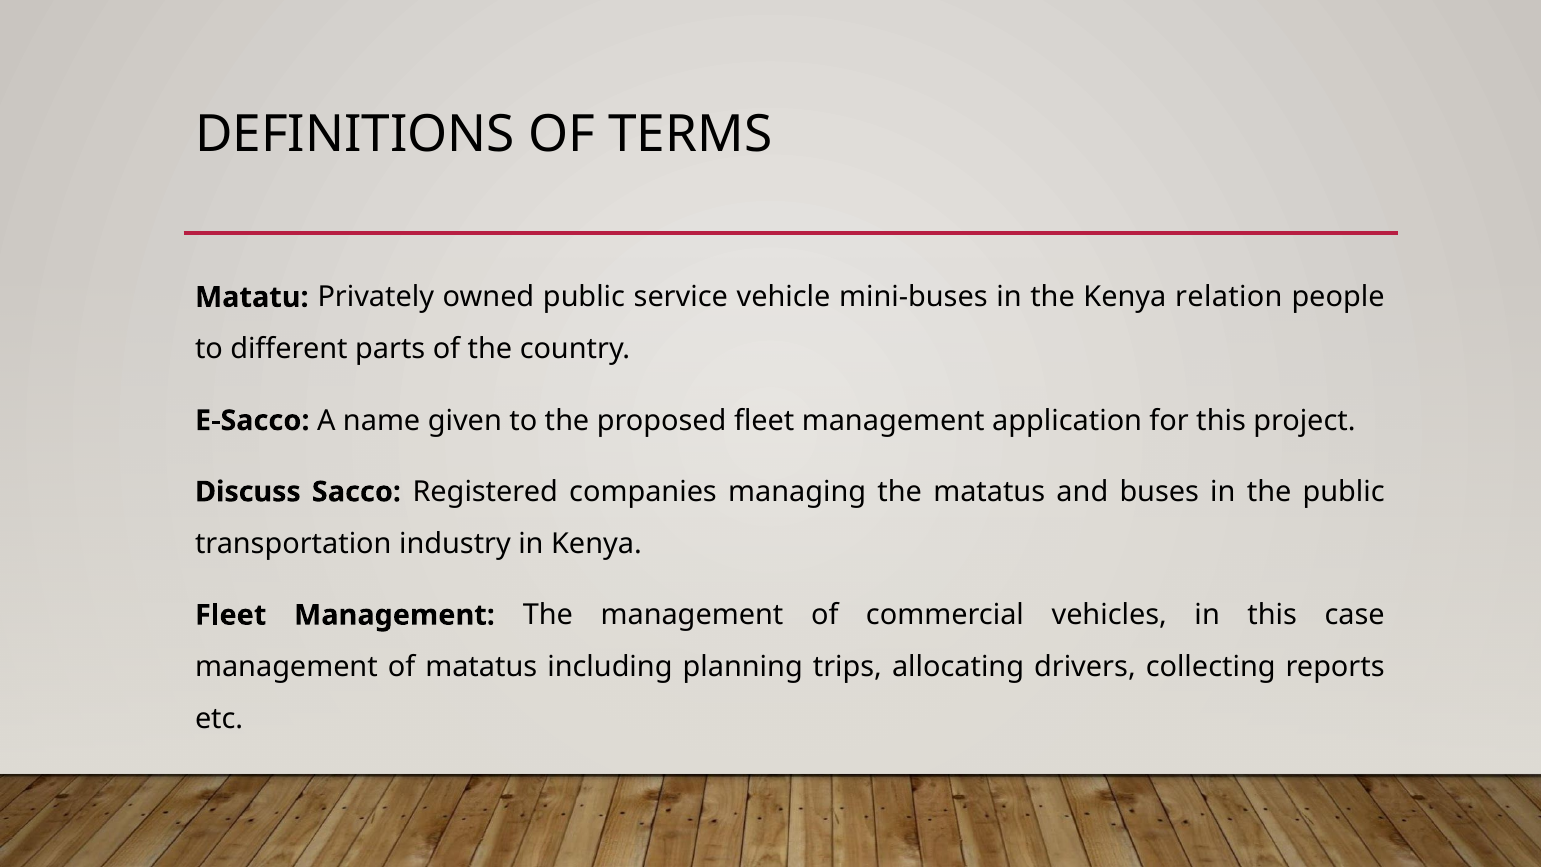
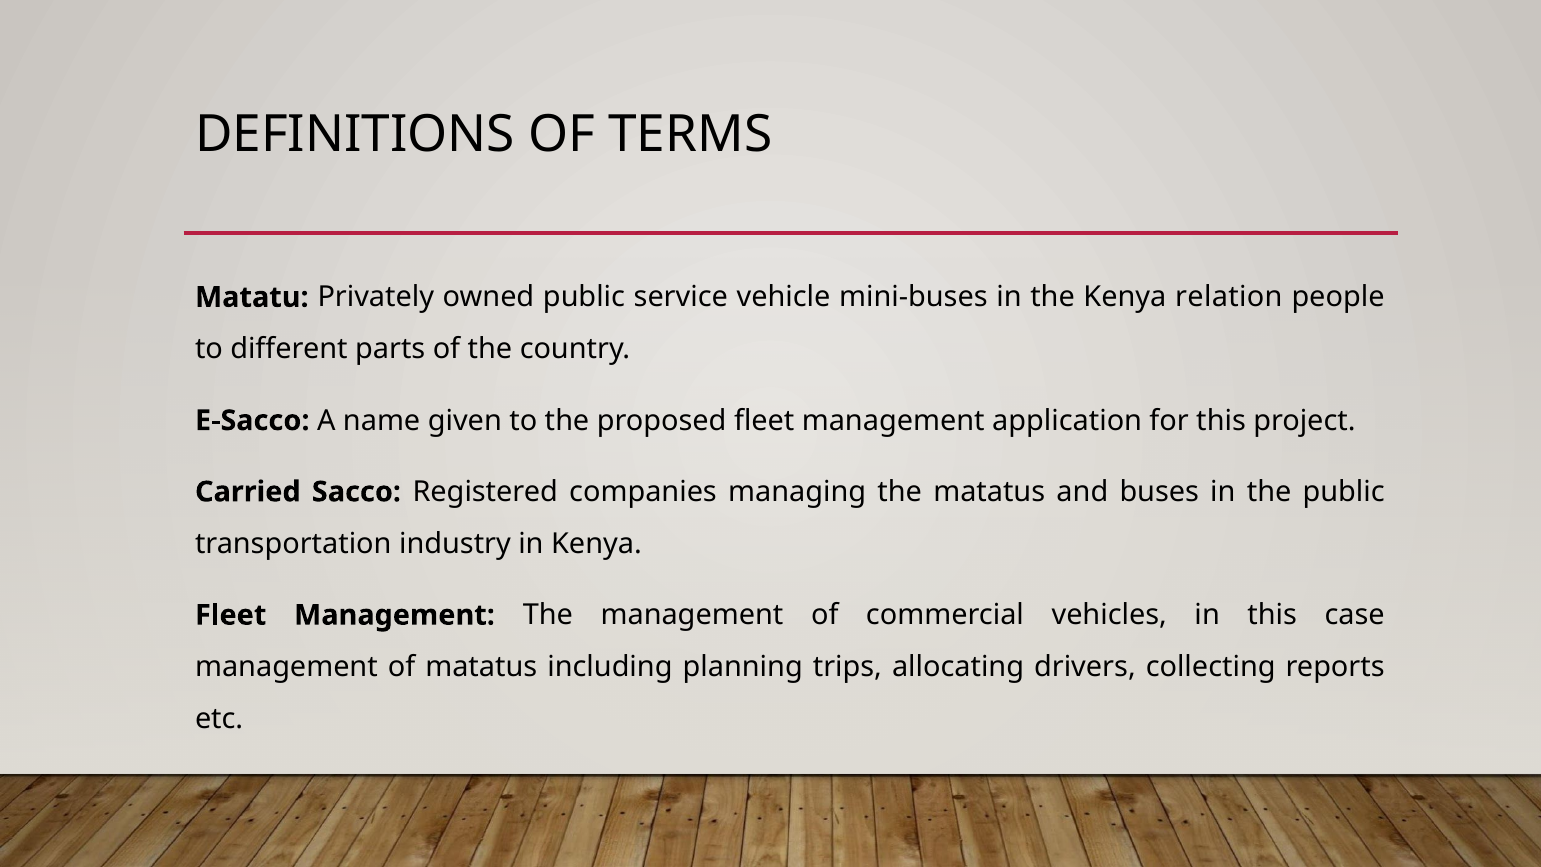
Discuss: Discuss -> Carried (248, 492)
